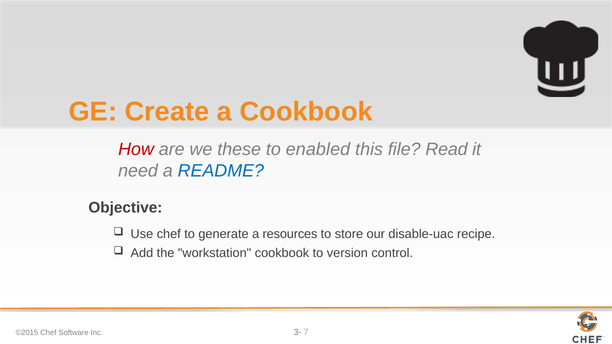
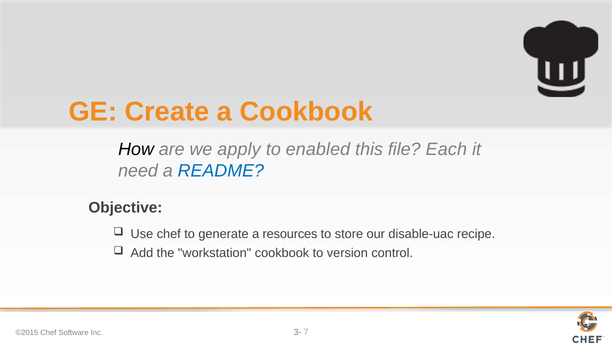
How colour: red -> black (136, 150)
these: these -> apply (239, 150)
Read: Read -> Each (446, 150)
